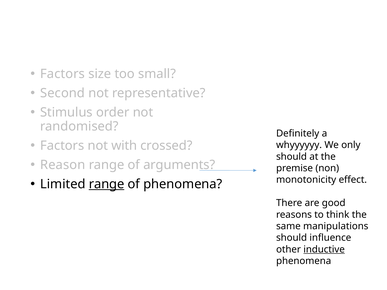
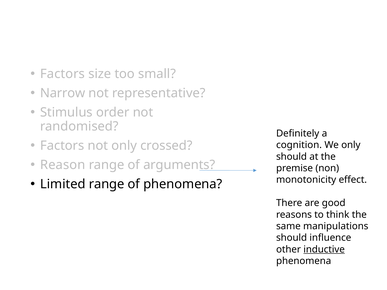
Second: Second -> Narrow (63, 93)
not with: with -> only (124, 146)
whyyyyyy: whyyyyyy -> cognition (299, 145)
range underline: present -> none (107, 184)
